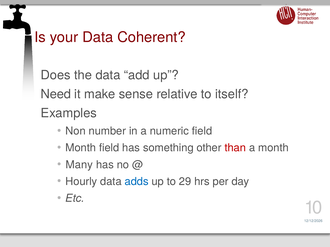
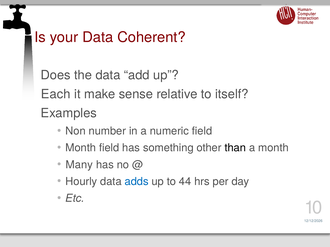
Need: Need -> Each (56, 94)
than colour: red -> black (235, 148)
29: 29 -> 44 (185, 182)
